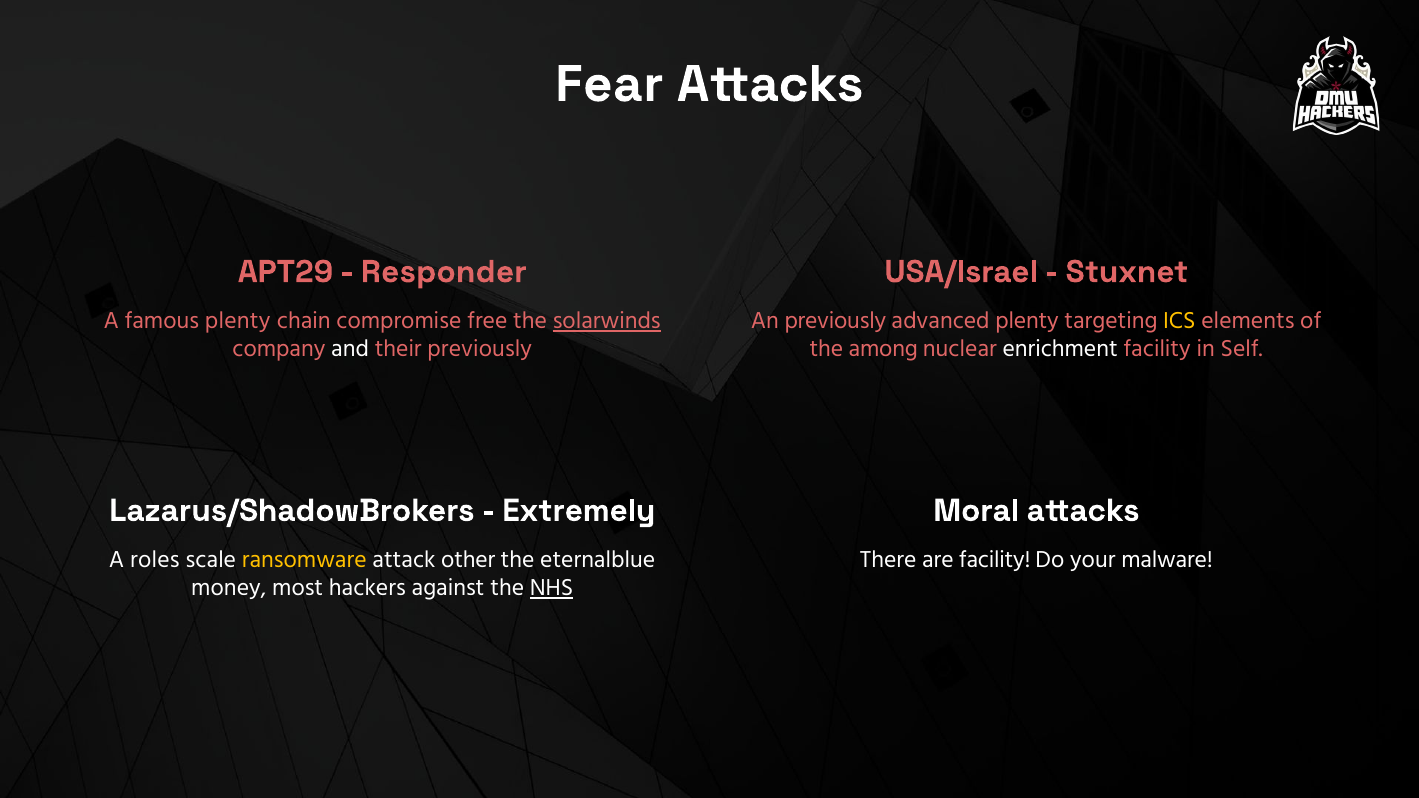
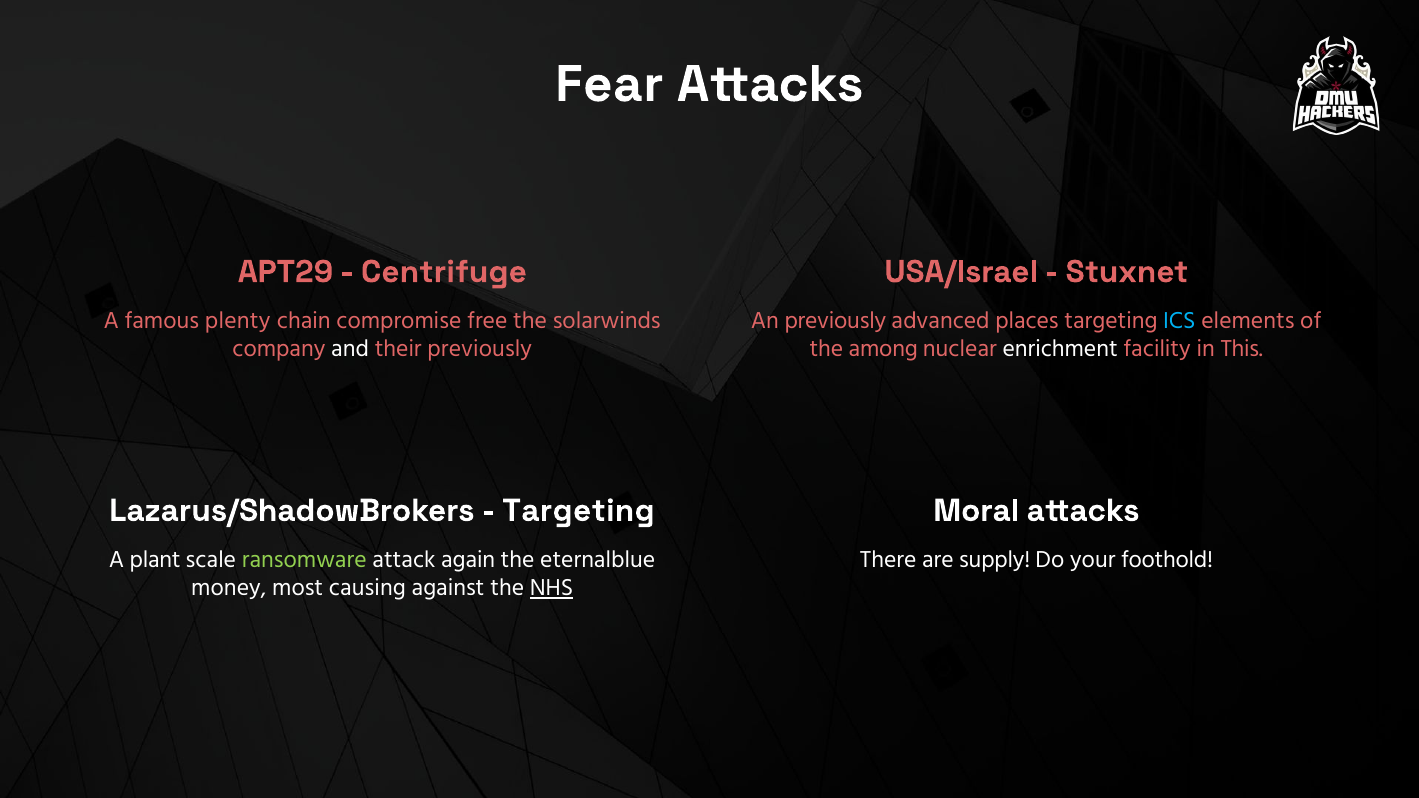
Responder: Responder -> Centrifuge (444, 272)
solarwinds underline: present -> none (607, 321)
advanced plenty: plenty -> places (1027, 321)
ICS colour: yellow -> light blue (1179, 321)
Self: Self -> This (1242, 349)
Extremely: Extremely -> Targeting (579, 510)
roles: roles -> plant (155, 560)
ransomware colour: yellow -> light green (304, 560)
other: other -> again (468, 560)
are facility: facility -> supply (995, 560)
malware: malware -> foothold (1167, 560)
hackers: hackers -> causing (367, 588)
